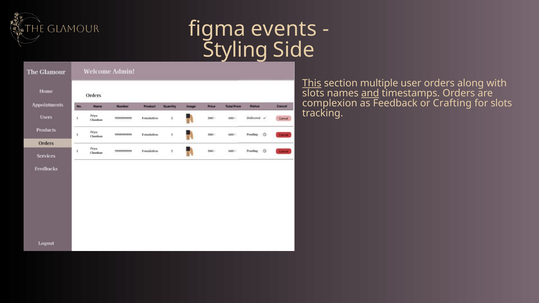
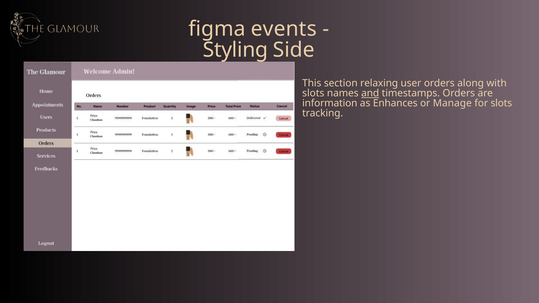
This underline: present -> none (312, 83)
multiple: multiple -> relaxing (379, 83)
complexion: complexion -> information (330, 103)
Feedback: Feedback -> Enhances (395, 103)
Crafting: Crafting -> Manage (452, 103)
